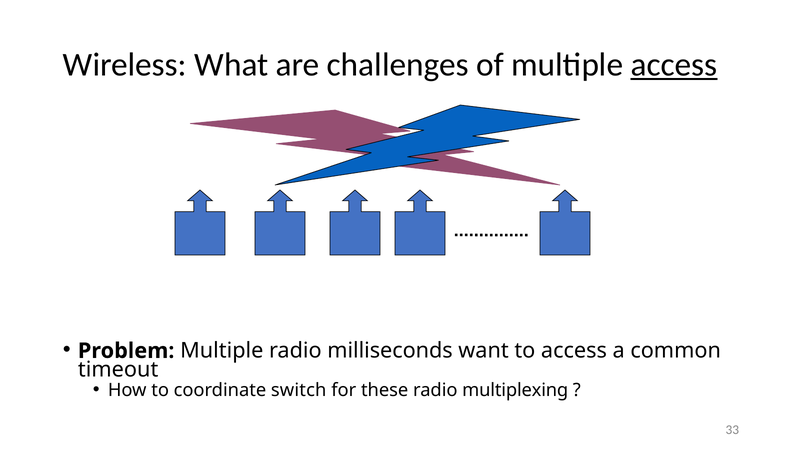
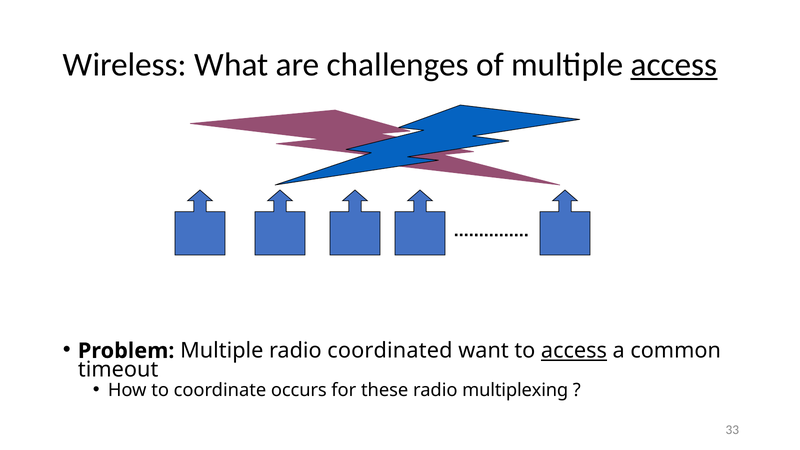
milliseconds: milliseconds -> coordinated (390, 351)
access underline: none -> present (574, 351)
switch: switch -> occurs (299, 390)
